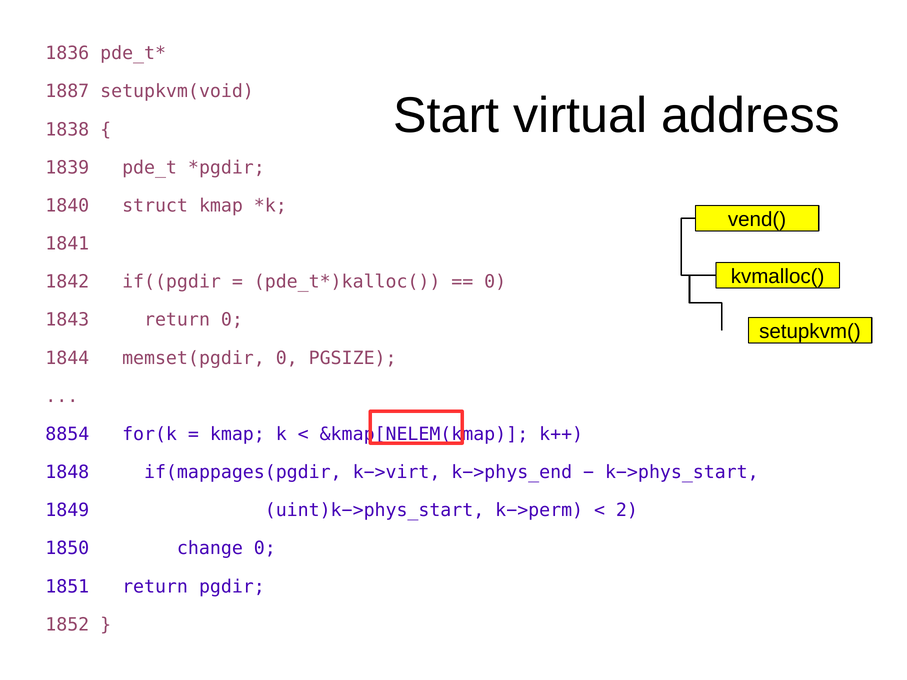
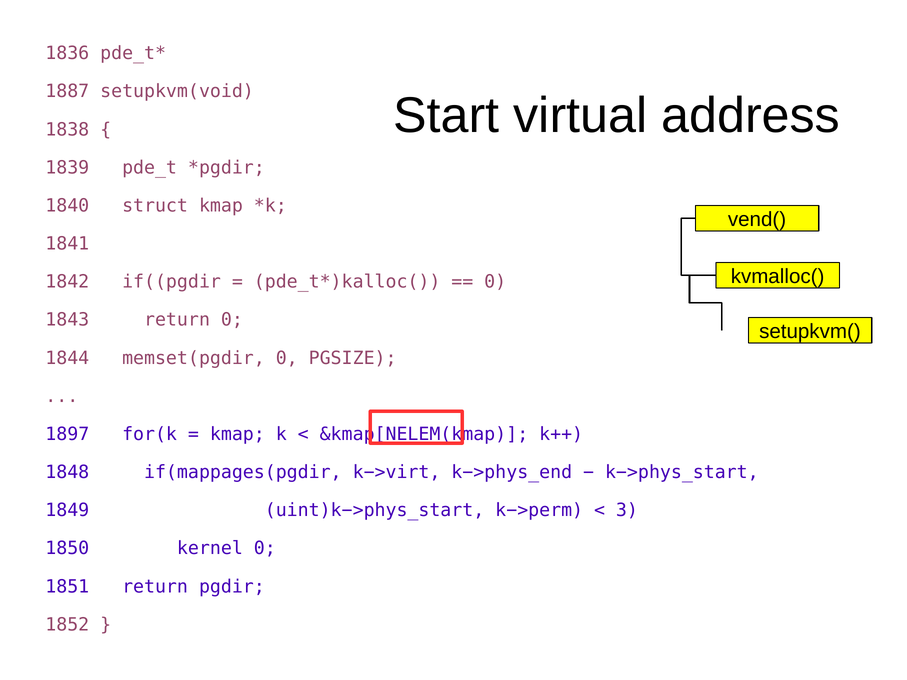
8854: 8854 -> 1897 (67, 434)
2: 2 -> 3 (627, 510)
change: change -> kernel (210, 549)
